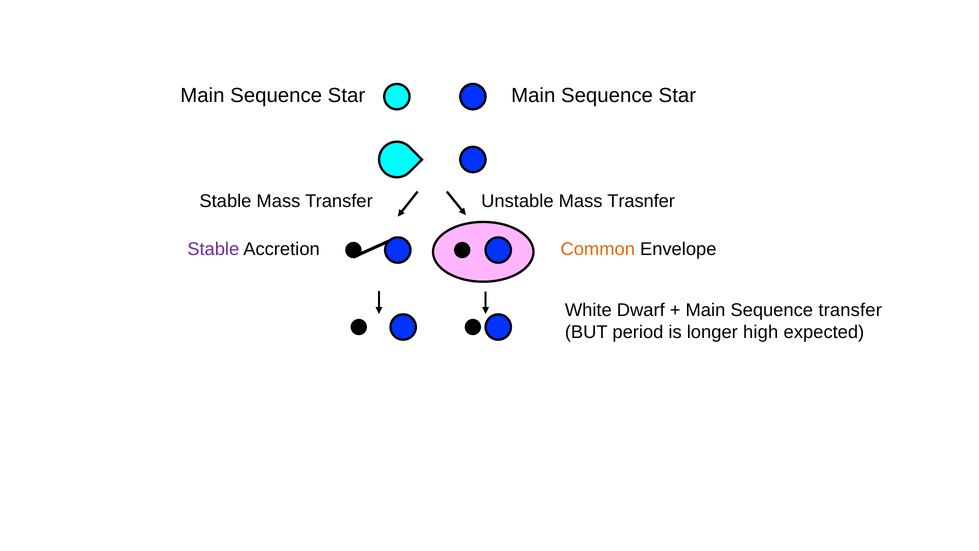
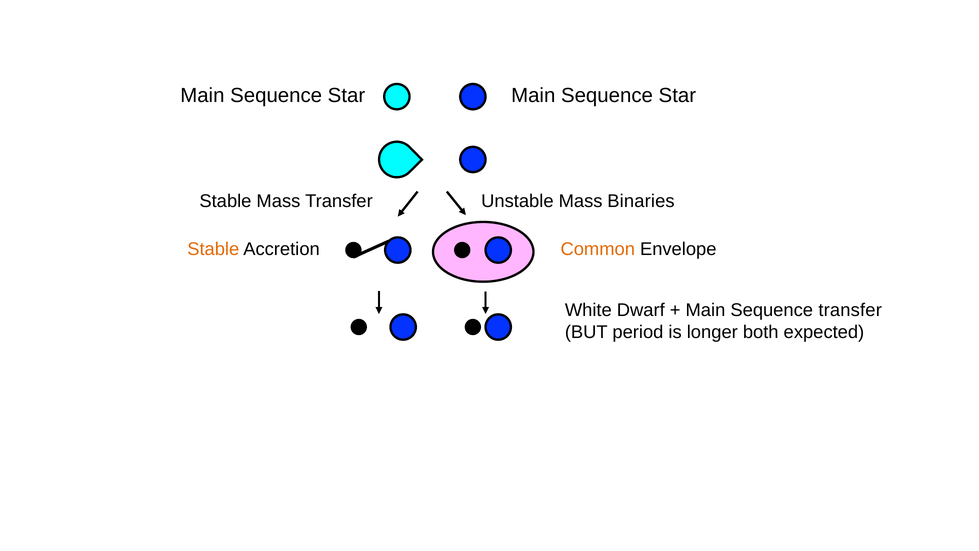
Trasnfer: Trasnfer -> Binaries (641, 201)
Stable colour: purple -> orange (213, 249)
high: high -> both (761, 332)
